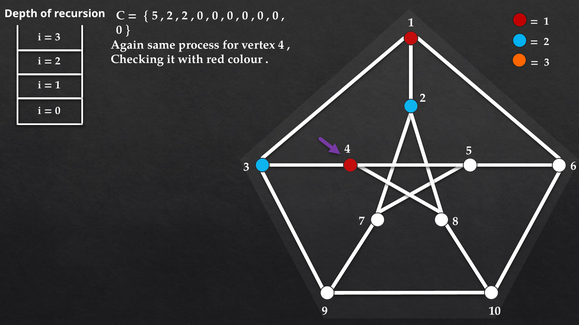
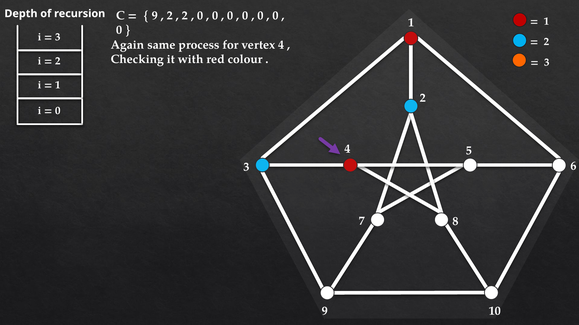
5: 5 -> 9 (155, 16)
